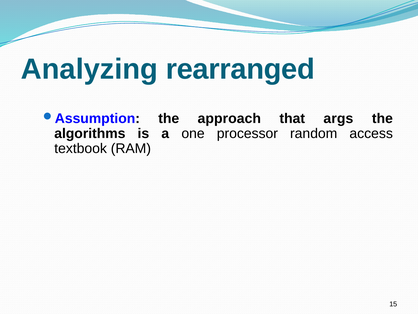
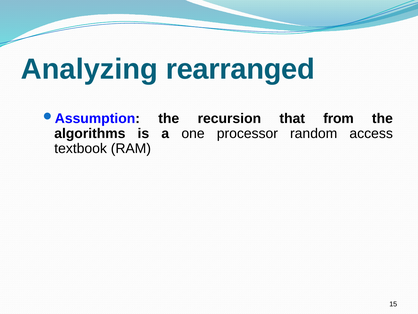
approach: approach -> recursion (229, 118)
args: args -> from (339, 118)
